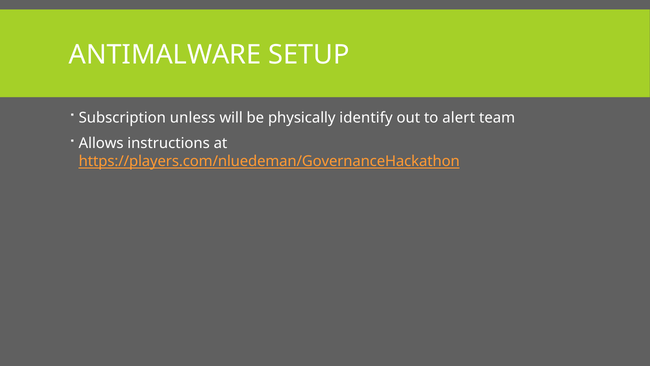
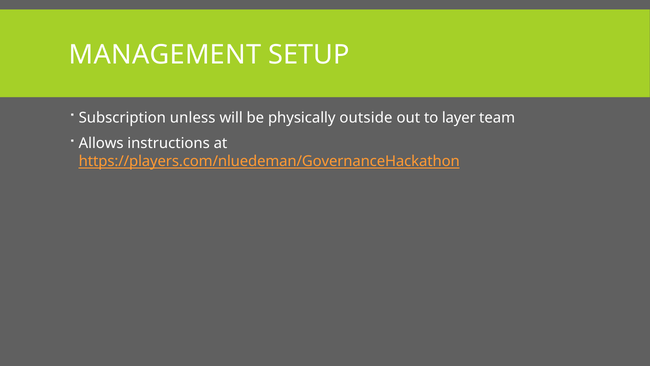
ANTIMALWARE: ANTIMALWARE -> MANAGEMENT (165, 55)
identify: identify -> outside (366, 118)
alert: alert -> layer (459, 118)
